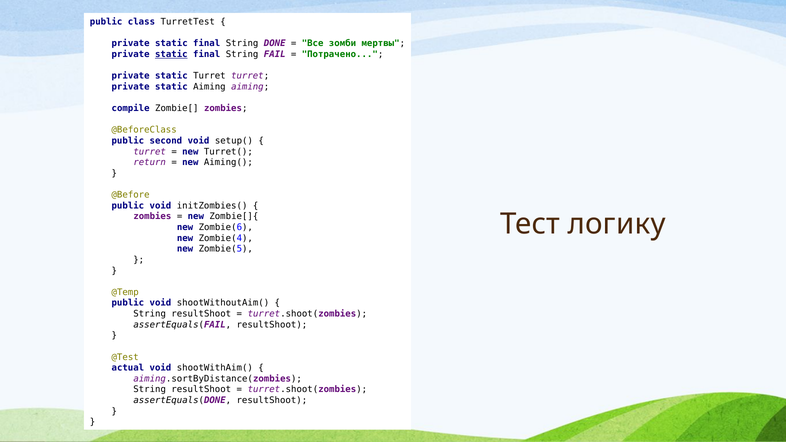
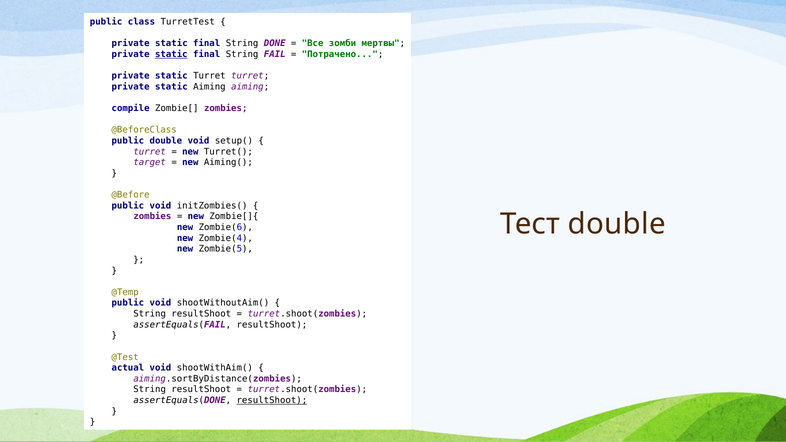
public second: second -> double (166, 141)
return: return -> target (150, 162)
Тест логику: логику -> double (617, 224)
resultShoot underline: none -> present (272, 400)
